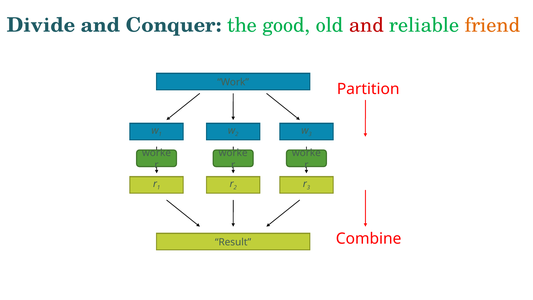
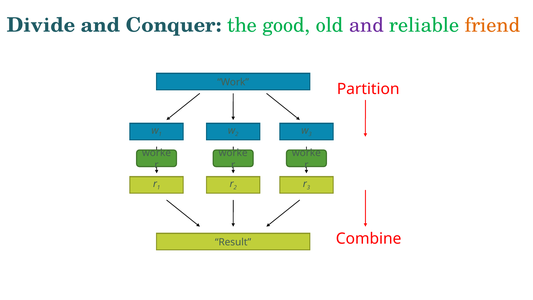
and colour: red -> purple (366, 25)
